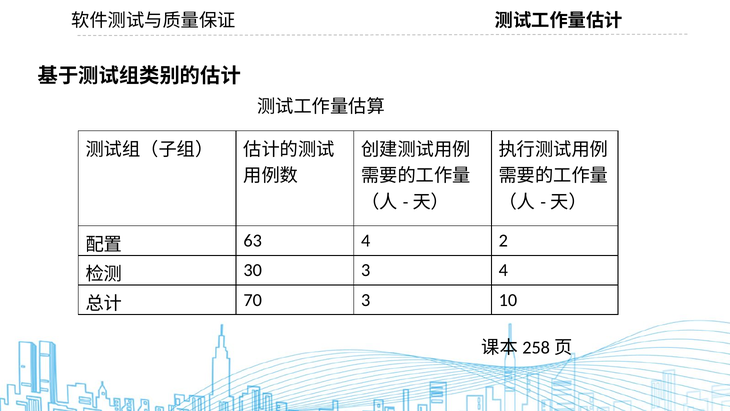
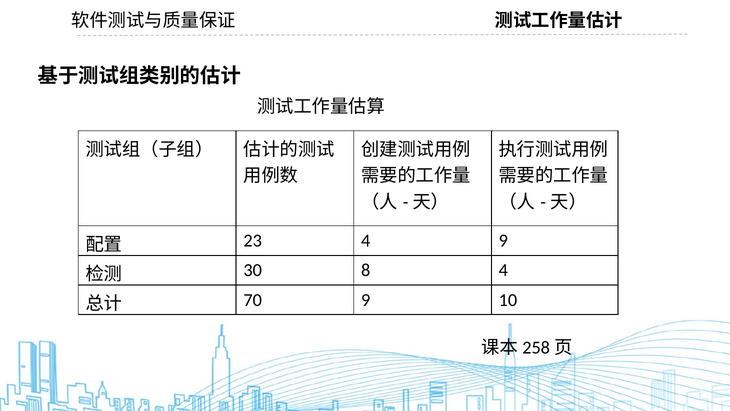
63: 63 -> 23 (253, 241)
4 2: 2 -> 9 (503, 241)
30 3: 3 -> 8 (366, 270)
70 3: 3 -> 9 (366, 300)
